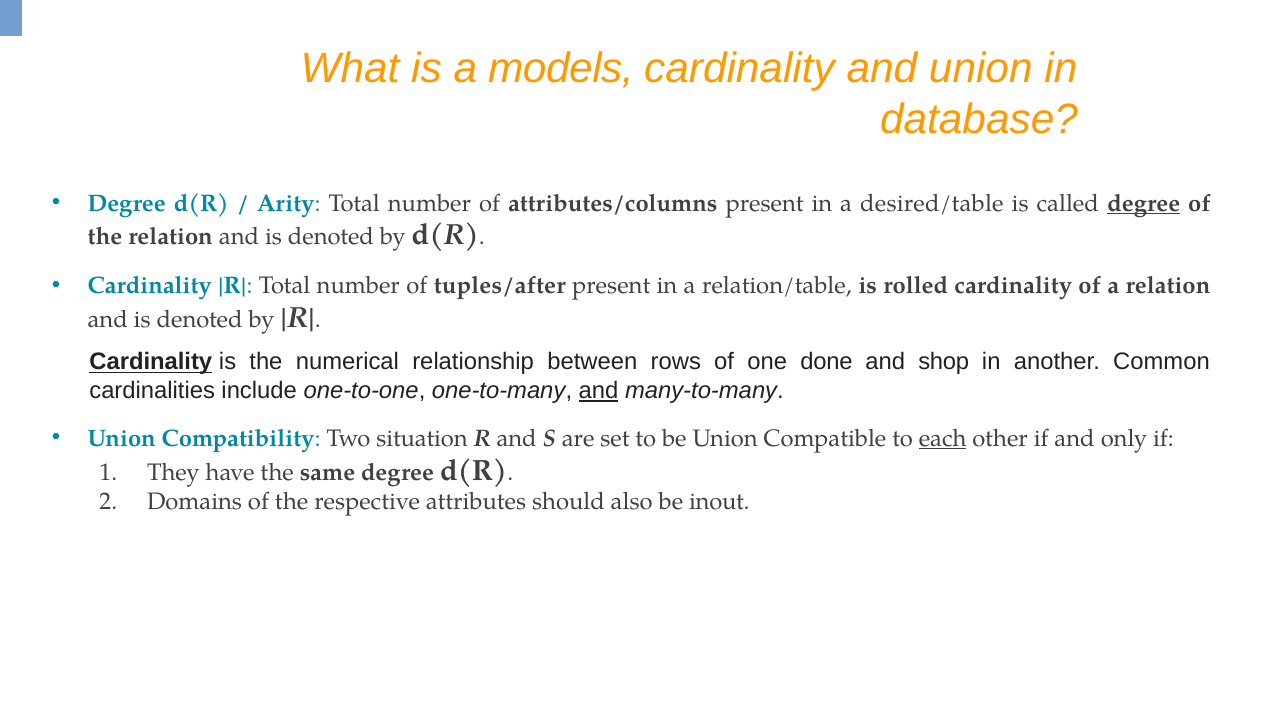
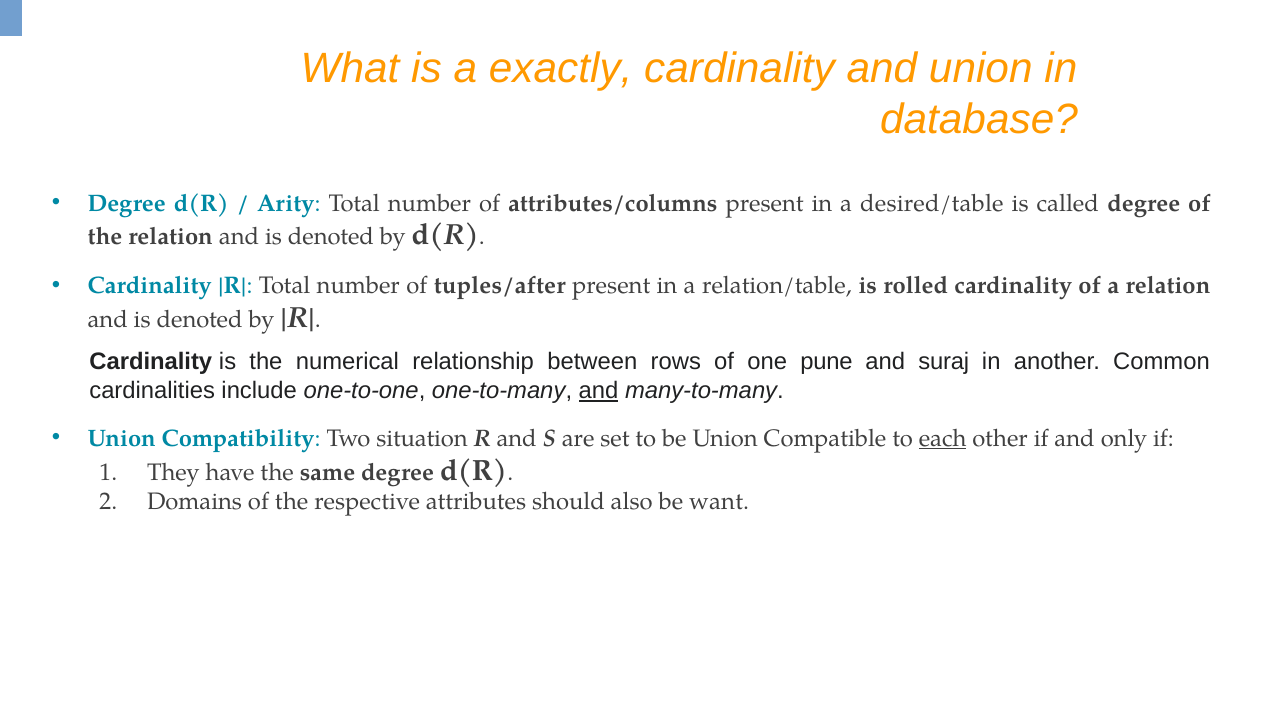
models: models -> exactly (561, 69)
degree underline: present -> none (1144, 203)
Cardinality underline: present -> none (151, 362)
done: done -> pune (826, 362)
shop: shop -> suraj (944, 362)
inout: inout -> want (719, 501)
